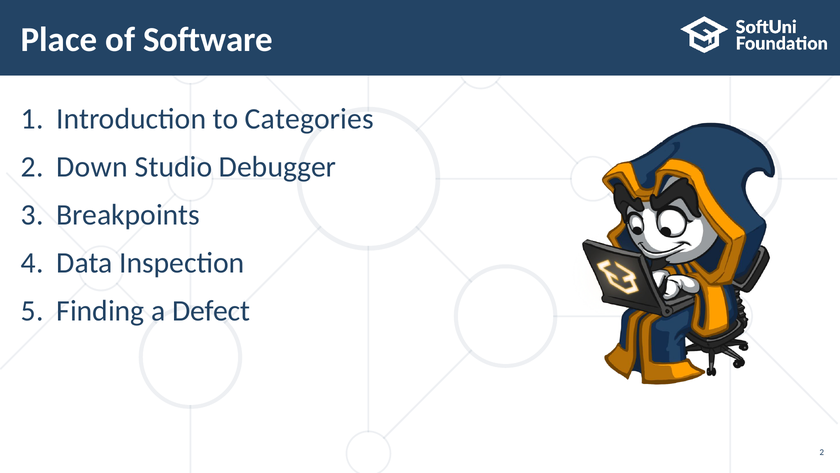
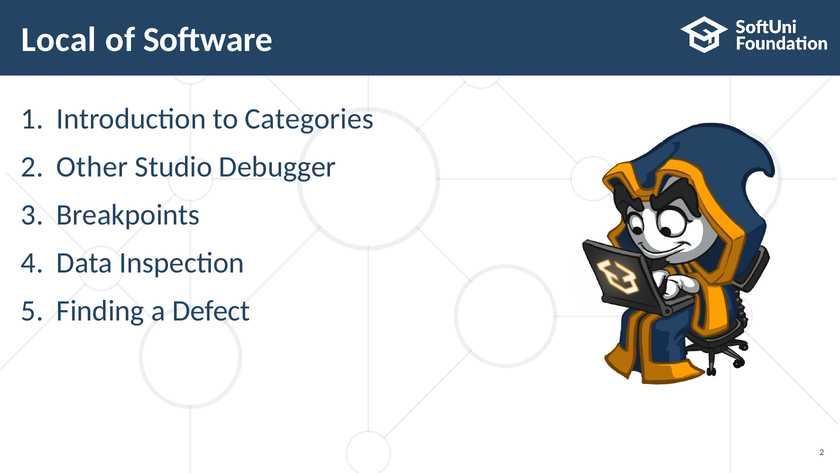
Place: Place -> Local (59, 40)
Down: Down -> Other (92, 167)
